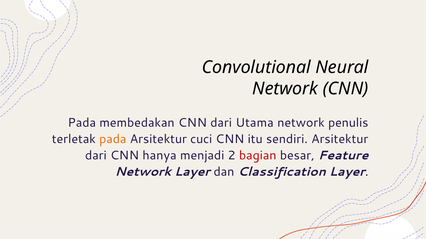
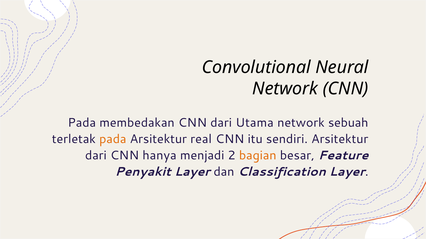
penulis: penulis -> sebuah (348, 123)
cuci: cuci -> real (201, 139)
bagian colour: red -> orange (258, 156)
Network: Network -> Penyakit (143, 172)
